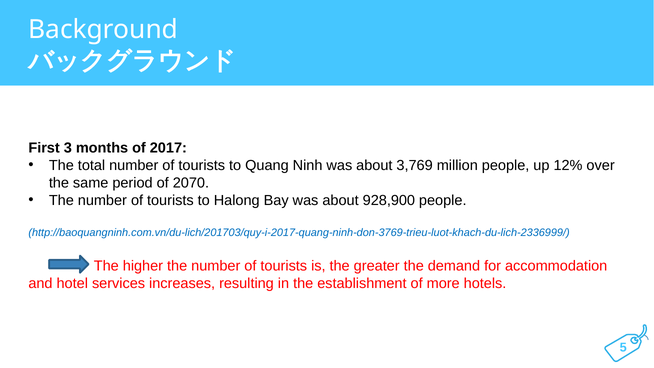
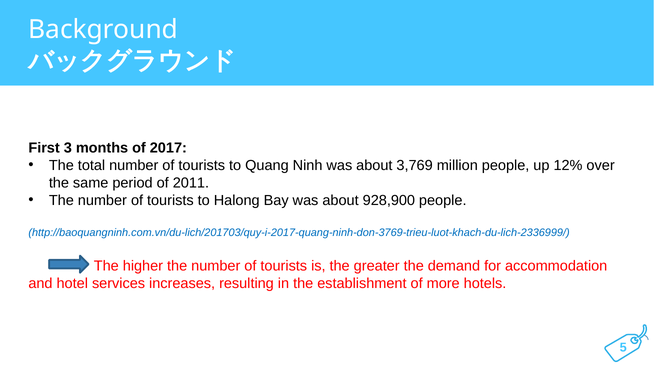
2070: 2070 -> 2011 (191, 183)
